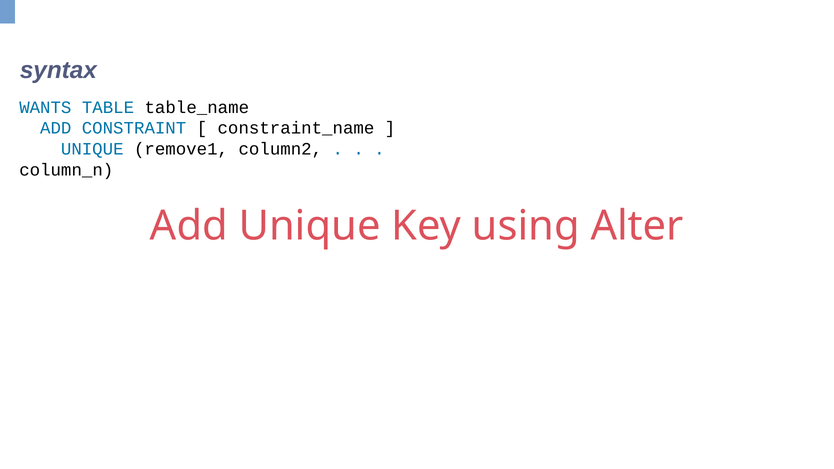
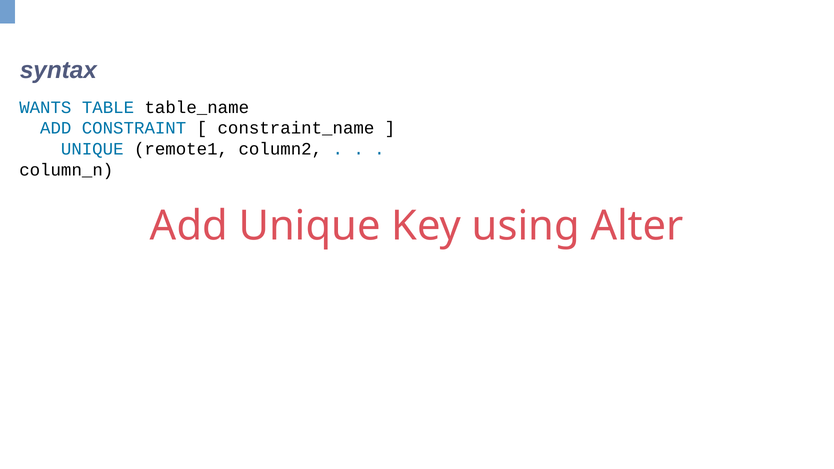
remove1: remove1 -> remote1 (181, 149)
